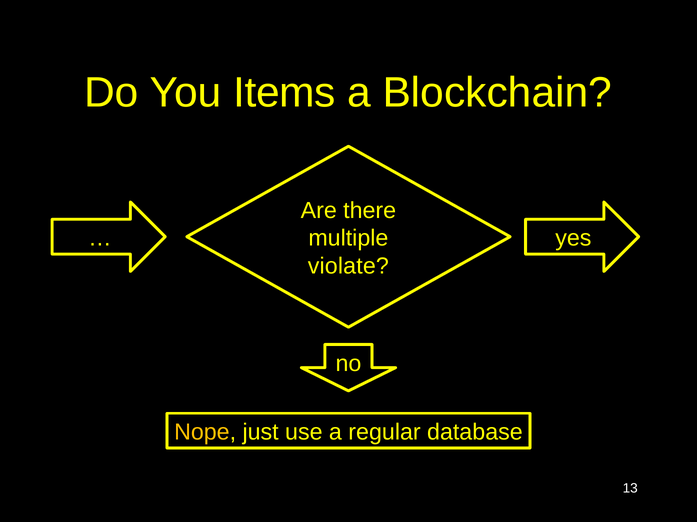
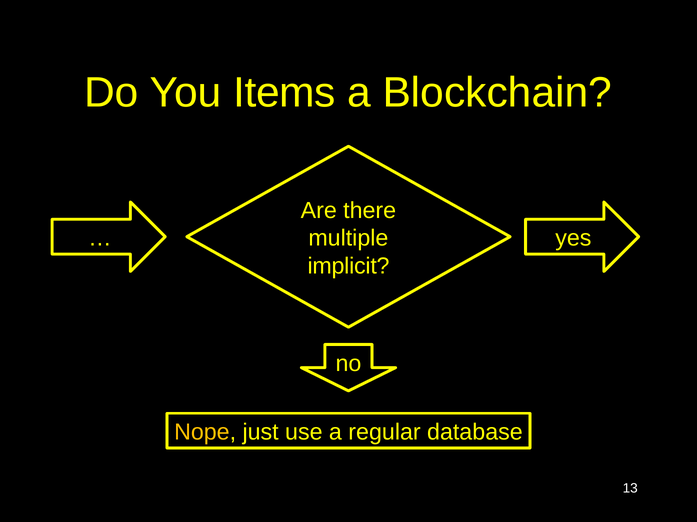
violate: violate -> implicit (349, 267)
